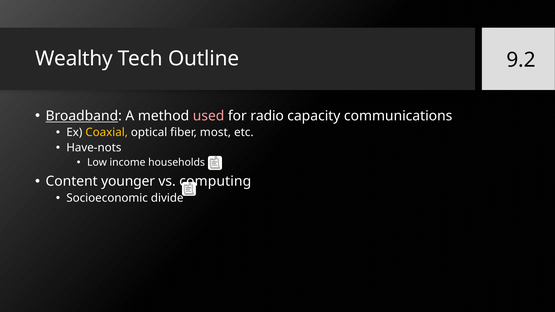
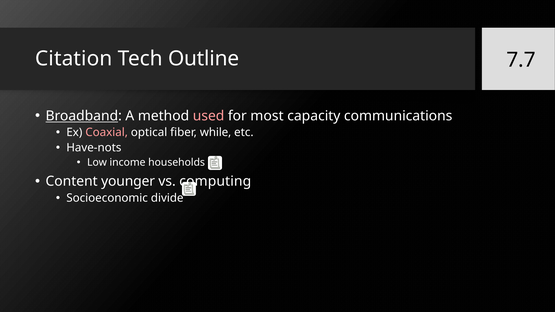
Wealthy: Wealthy -> Citation (74, 59)
9.2: 9.2 -> 7.7 (521, 60)
radio: radio -> most (267, 116)
Coaxial colour: yellow -> pink (107, 132)
most: most -> while (216, 132)
